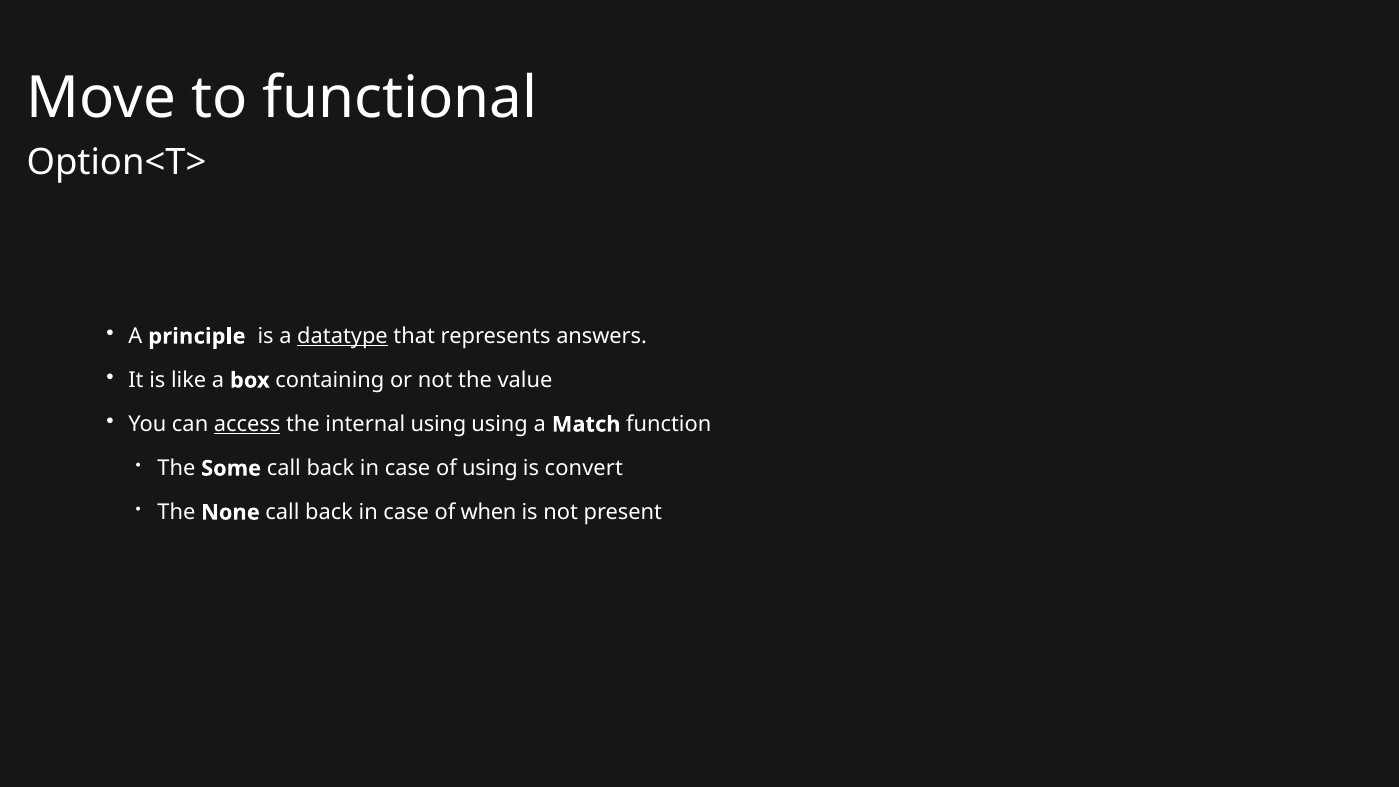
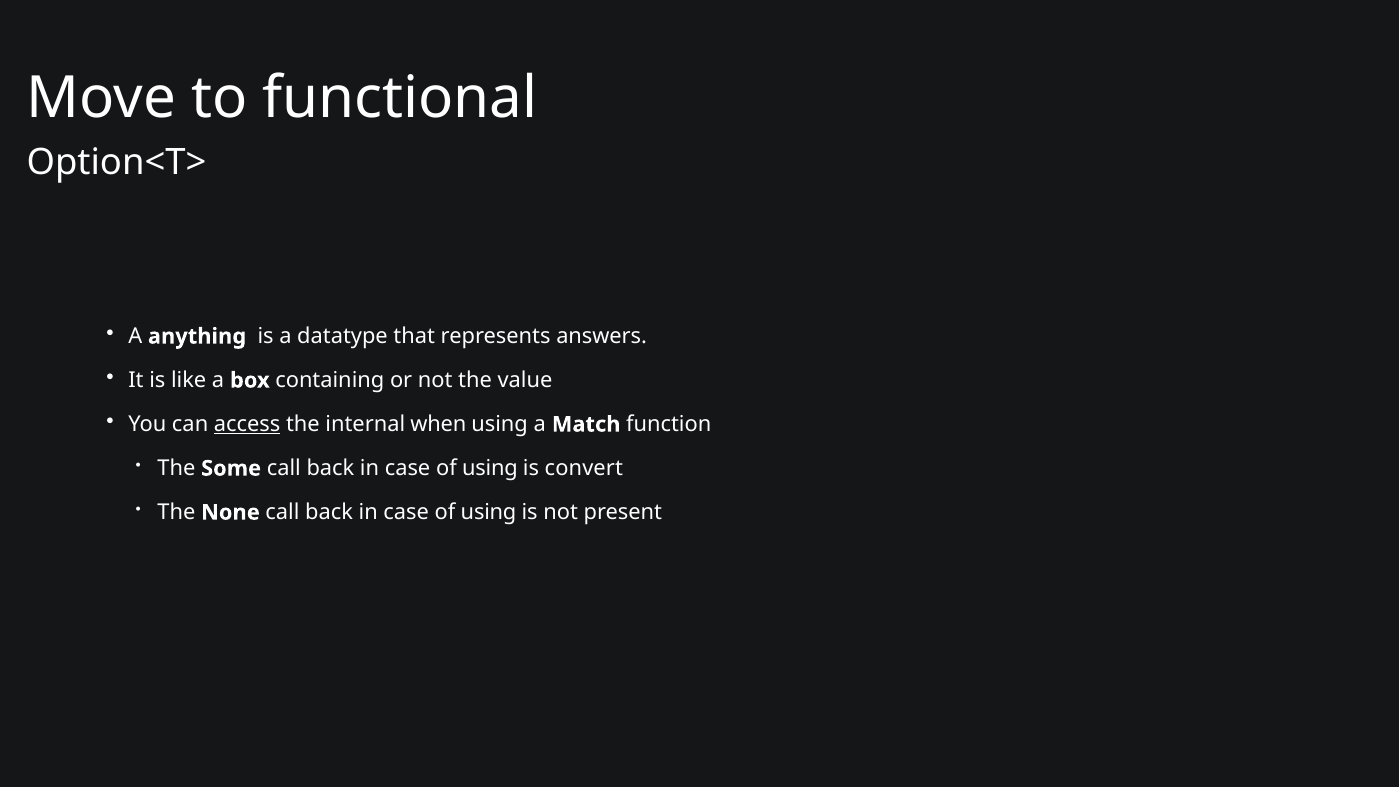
principle: principle -> anything (197, 336)
datatype underline: present -> none (343, 336)
internal using: using -> when (438, 424)
when: when -> using (489, 512)
